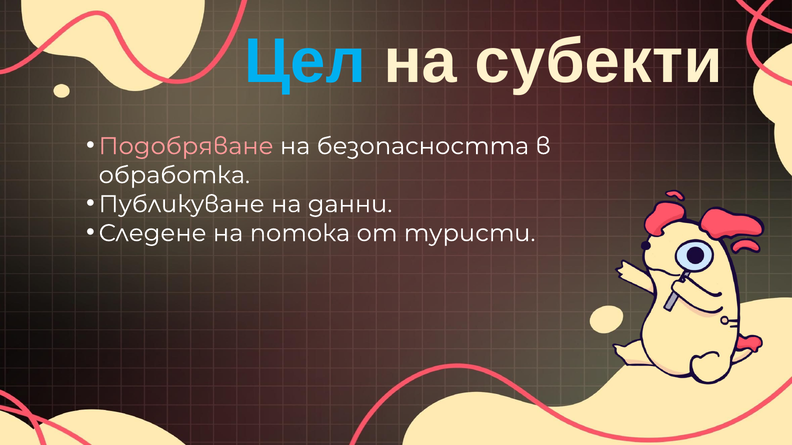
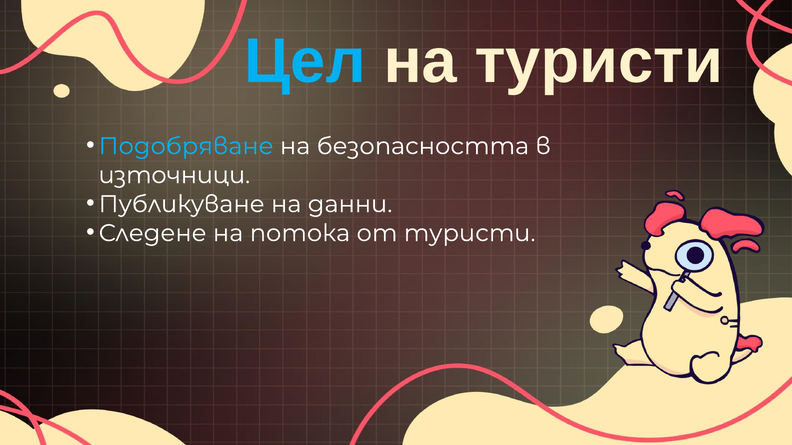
на субекти: субекти -> туристи (599, 61)
Подобряване colour: pink -> light blue (186, 146)
обработка: обработка -> източници (174, 175)
